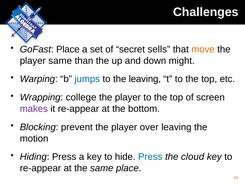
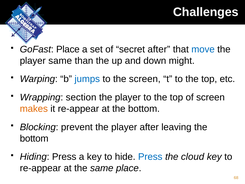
secret sells: sells -> after (159, 49)
move colour: orange -> blue (203, 49)
the leaving: leaving -> screen (145, 79)
college: college -> section (81, 97)
makes colour: purple -> orange (34, 109)
player over: over -> after (149, 127)
motion: motion -> bottom (34, 138)
